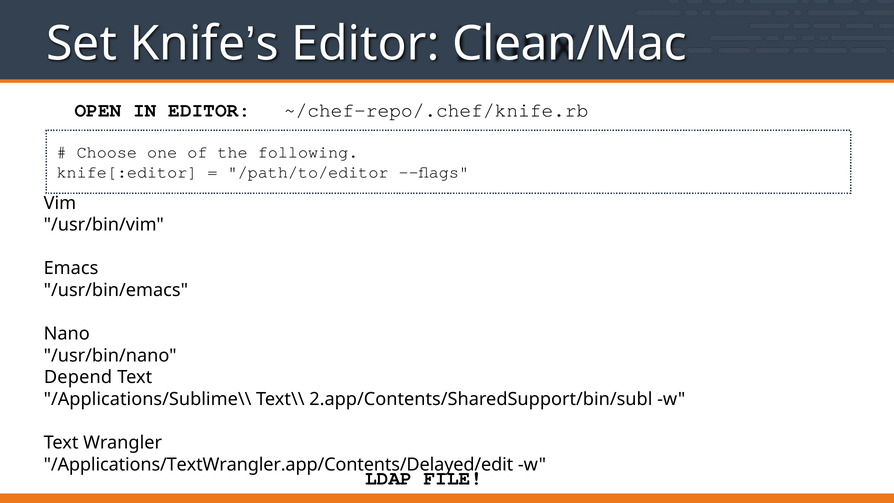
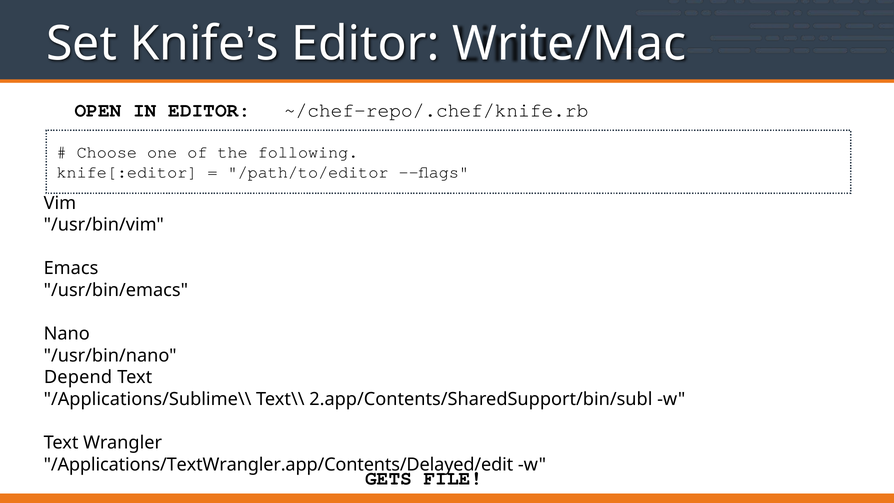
Clean/Mac: Clean/Mac -> Write/Mac (569, 44)
LDAP: LDAP -> GETS (389, 478)
